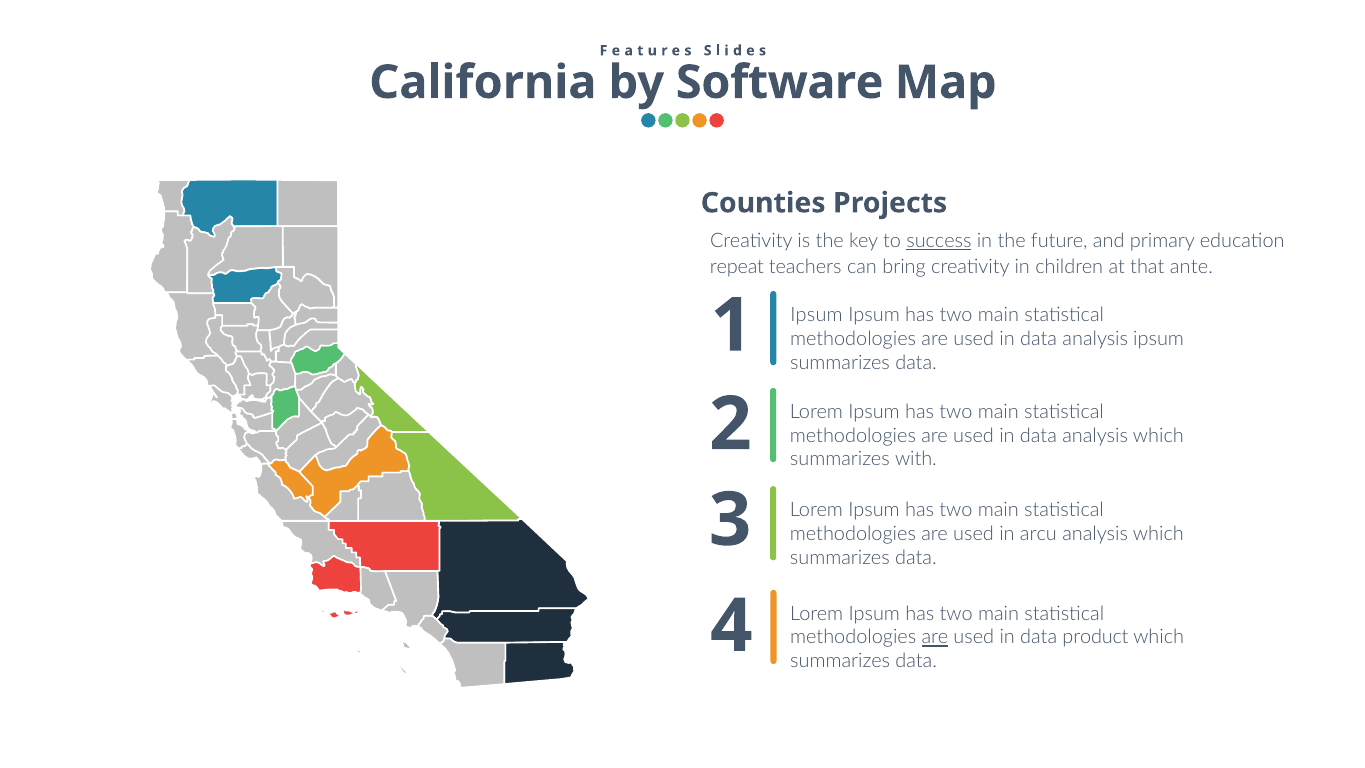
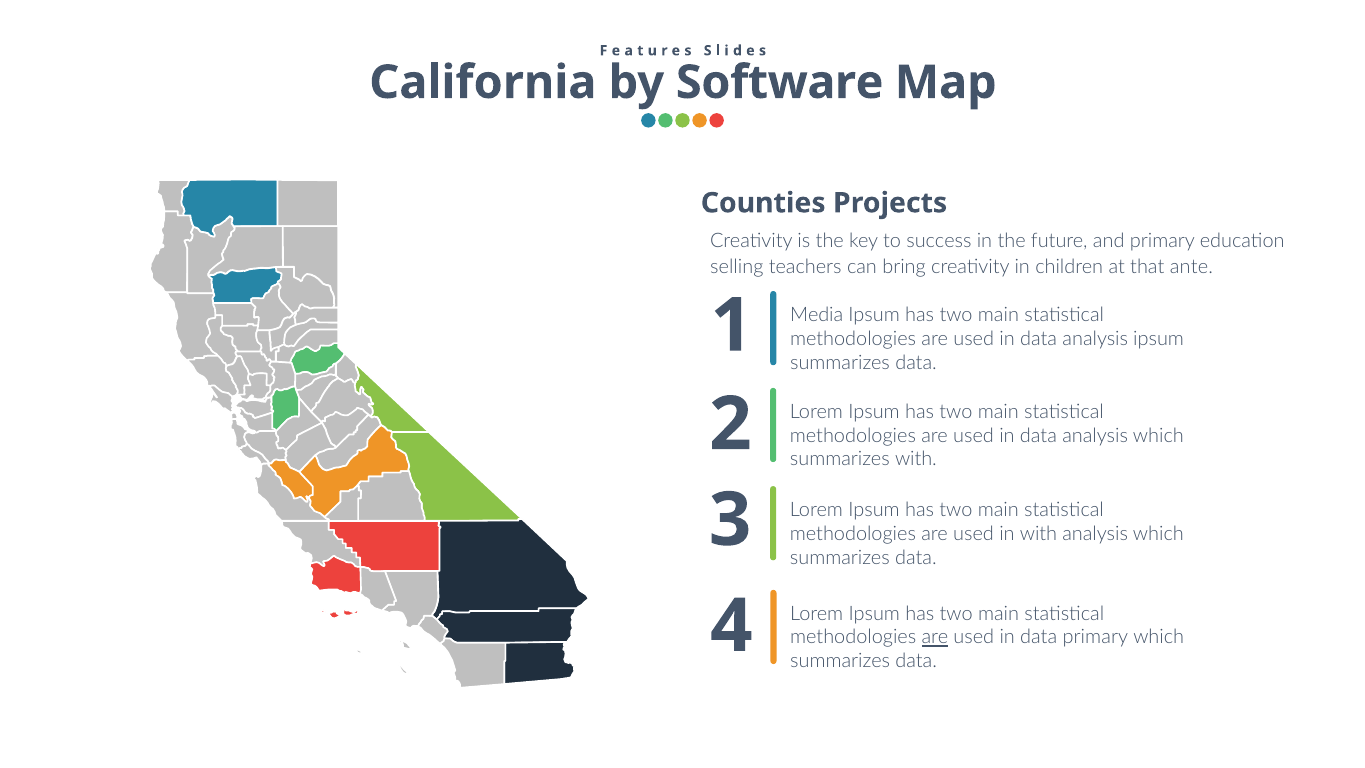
success underline: present -> none (939, 241)
repeat: repeat -> selling (737, 267)
Ipsum: Ipsum -> Media (817, 315)
in arcu: arcu -> with (1038, 534)
data product: product -> primary (1095, 637)
